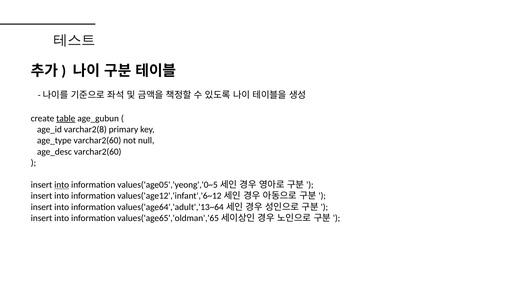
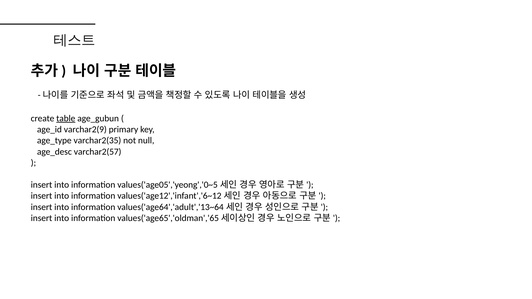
varchar2(8: varchar2(8 -> varchar2(9 (85, 130)
age_type varchar2(60: varchar2(60 -> varchar2(35 (97, 141)
age_desc varchar2(60: varchar2(60 -> varchar2(57 (98, 152)
into underline: present -> none (62, 185)
